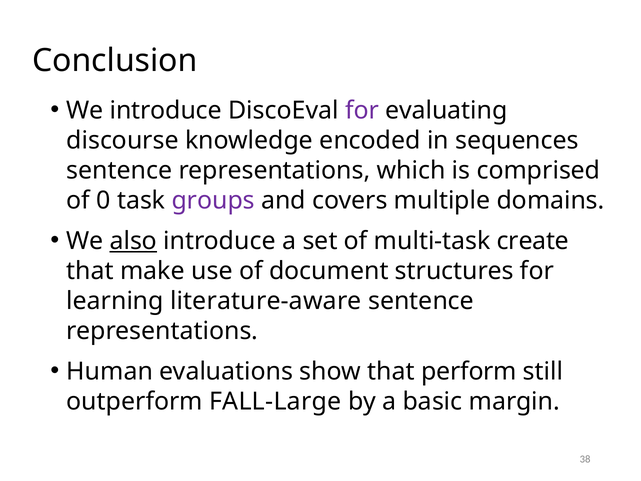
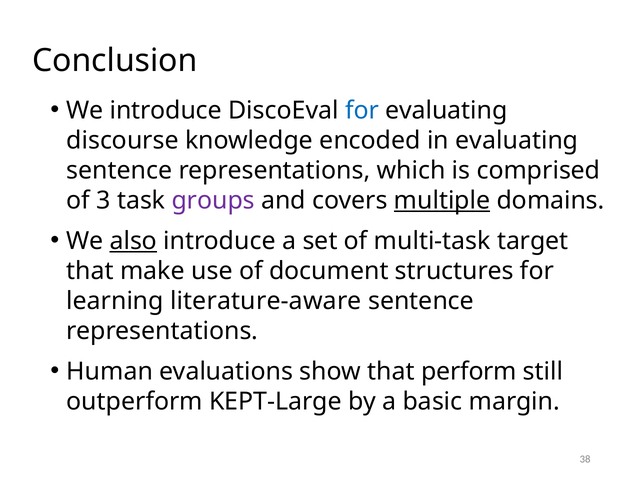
for colour: purple -> blue (362, 110)
in sequences: sequences -> evaluating (517, 140)
0: 0 -> 3 (104, 200)
multiple underline: none -> present (442, 200)
create: create -> target (533, 241)
FALL-Large: FALL-Large -> KEPT-Large (275, 401)
